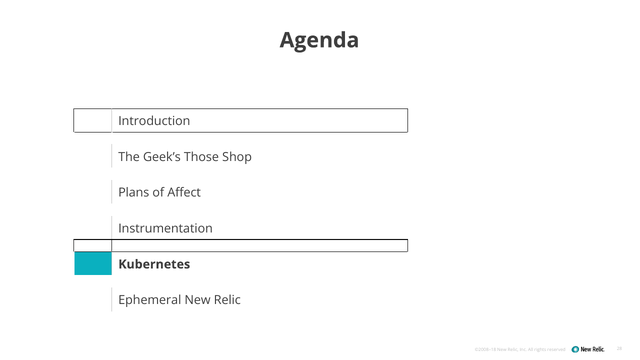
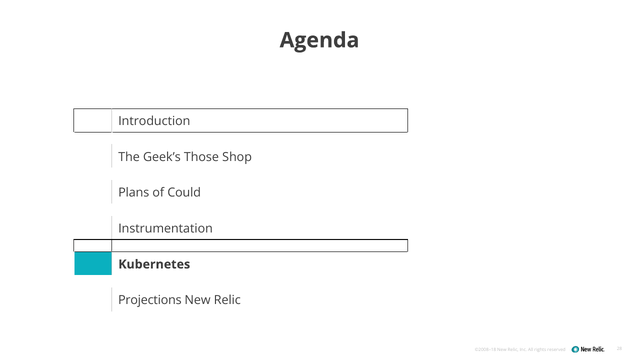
Affect: Affect -> Could (184, 193)
Ephemeral: Ephemeral -> Projections (150, 300)
